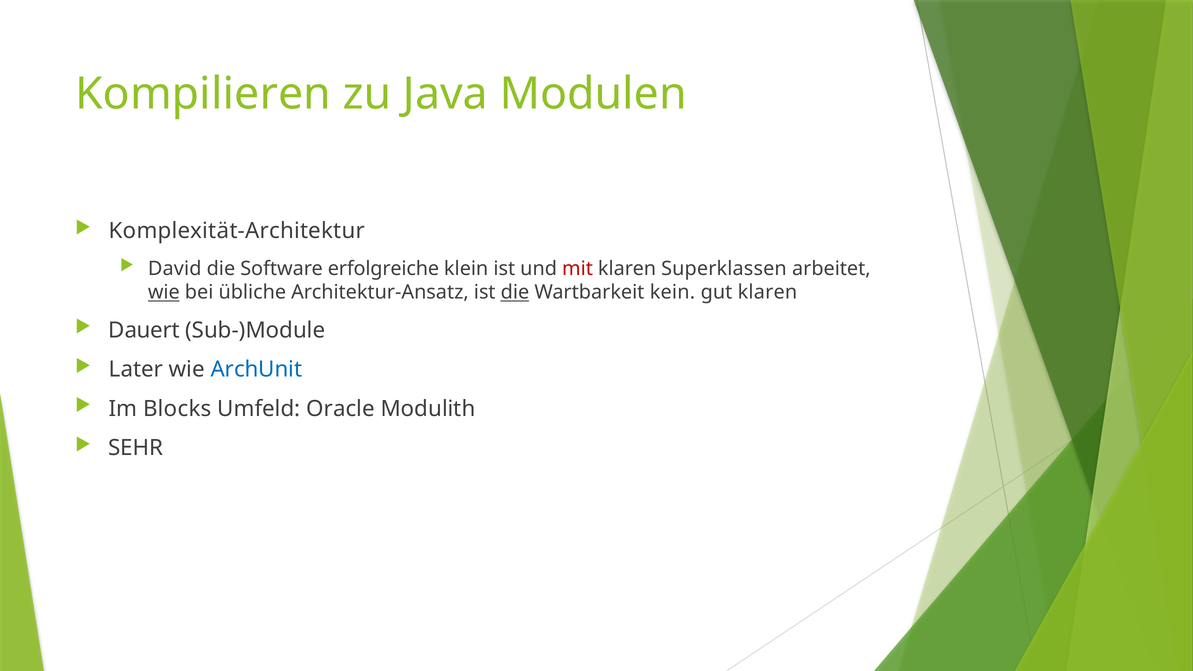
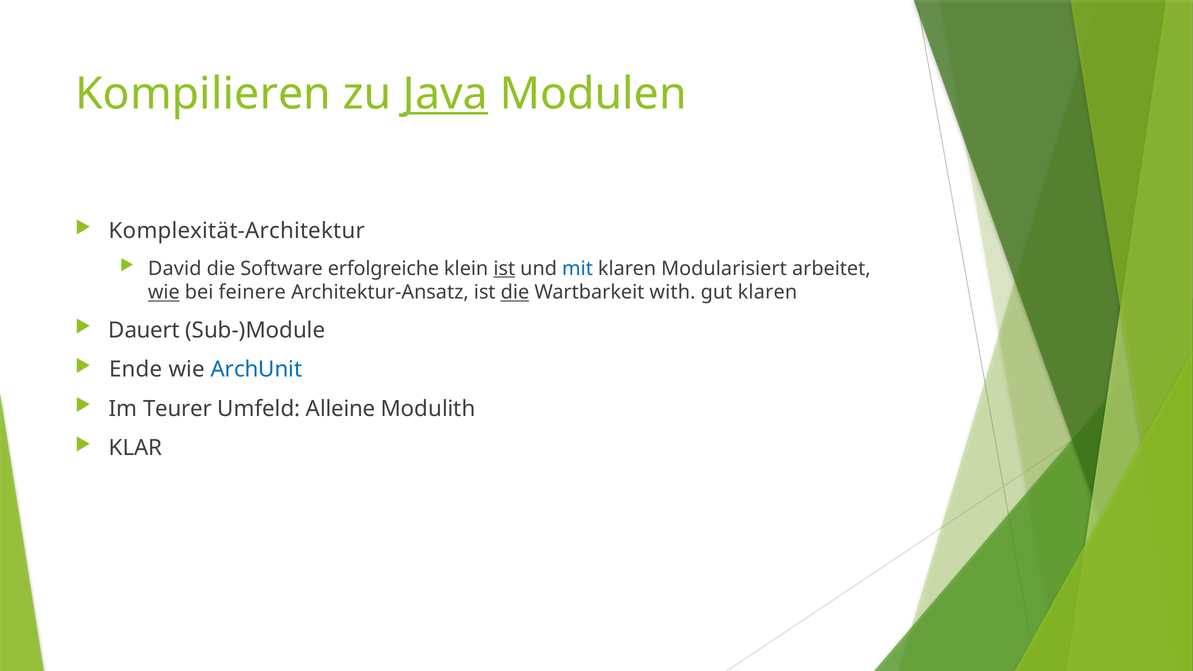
Java underline: none -> present (445, 94)
ist underline: none -> present (504, 268)
mit colour: red -> blue (578, 268)
Superklassen: Superklassen -> Modularisiert (724, 268)
übliche: übliche -> feinere (252, 292)
kein: kein -> with (672, 292)
Later: Later -> Ende (136, 370)
Blocks: Blocks -> Teurer (177, 409)
Oracle: Oracle -> Alleine (341, 409)
SEHR: SEHR -> KLAR (136, 448)
